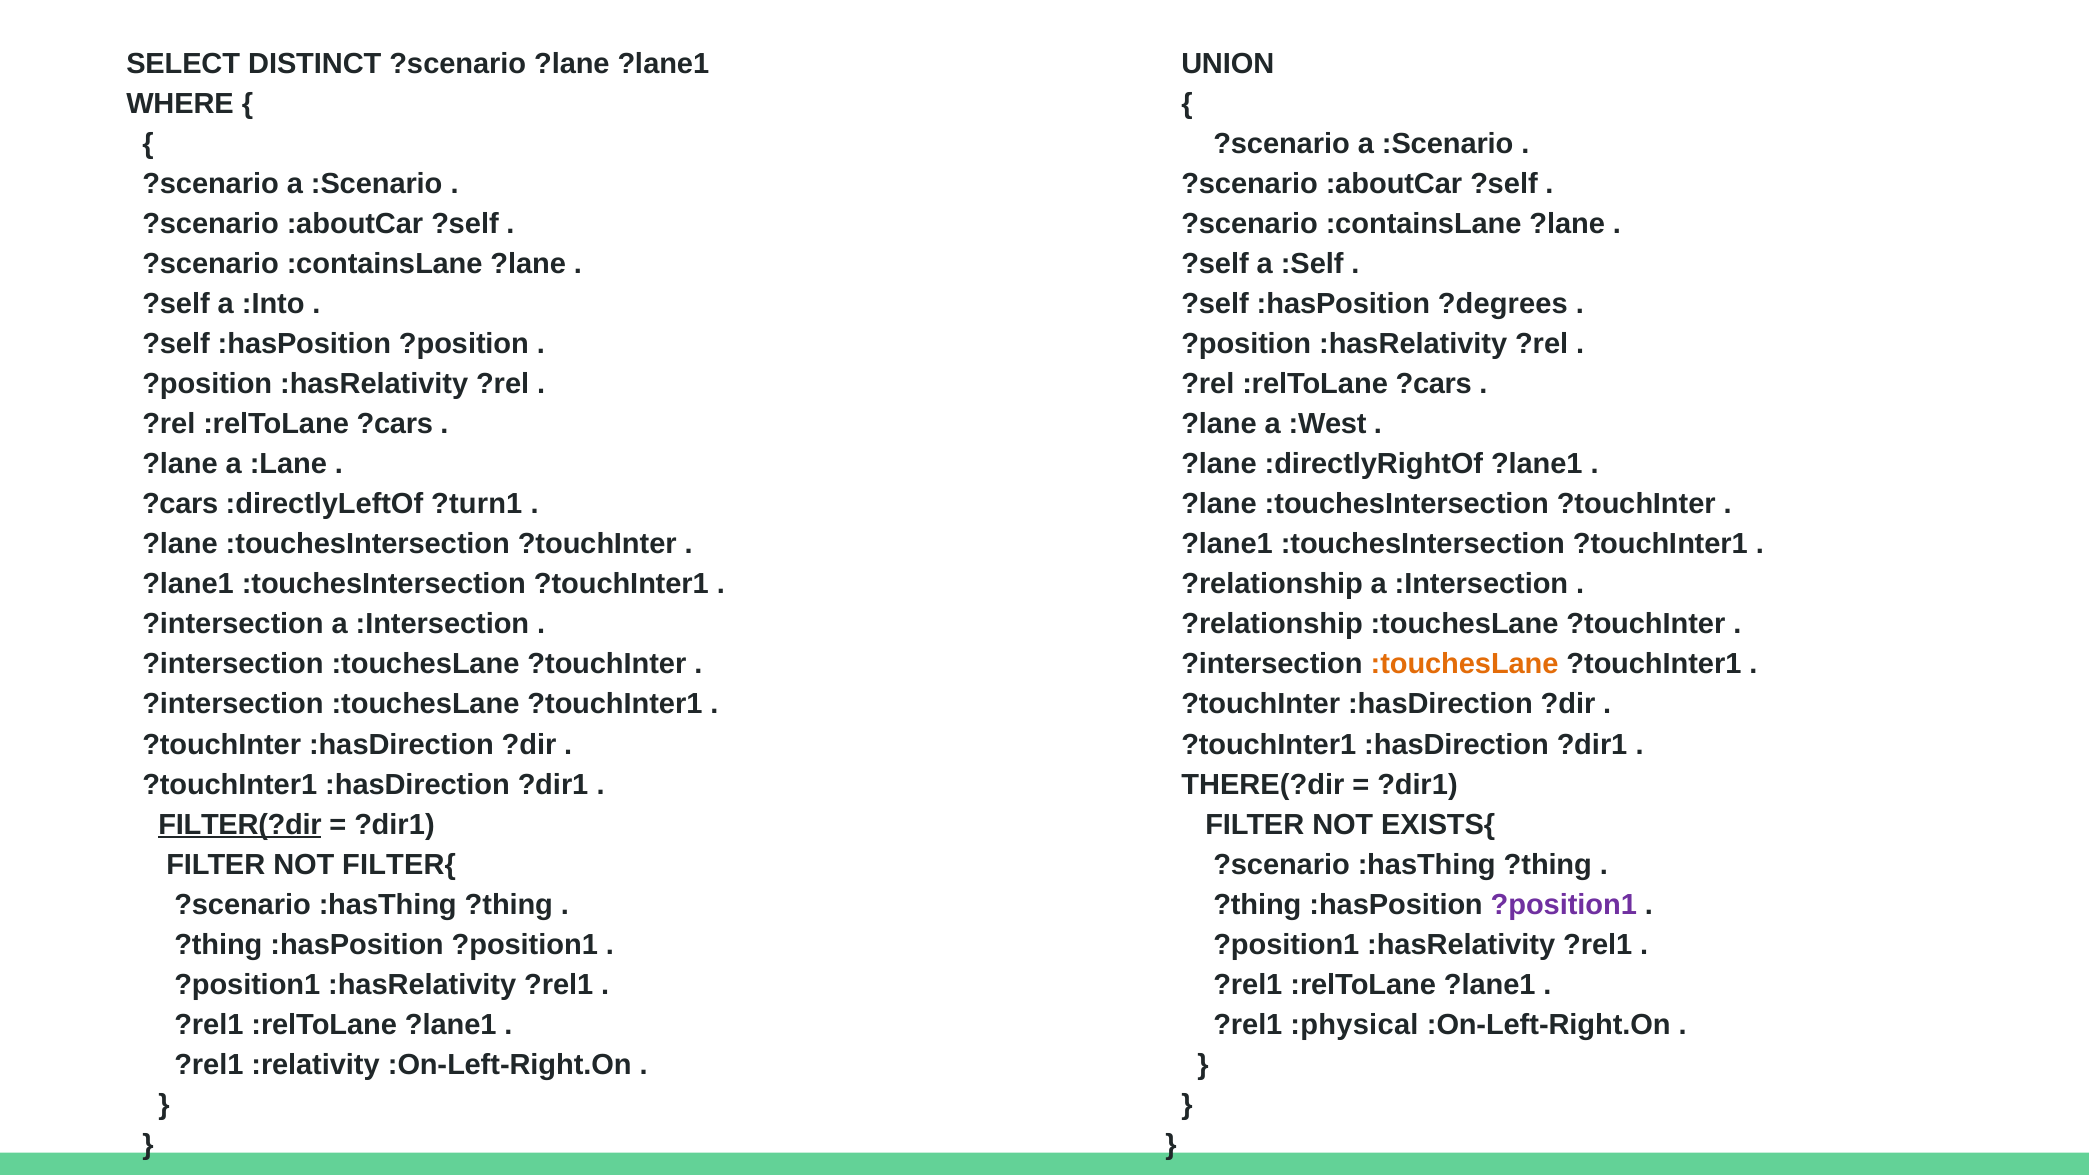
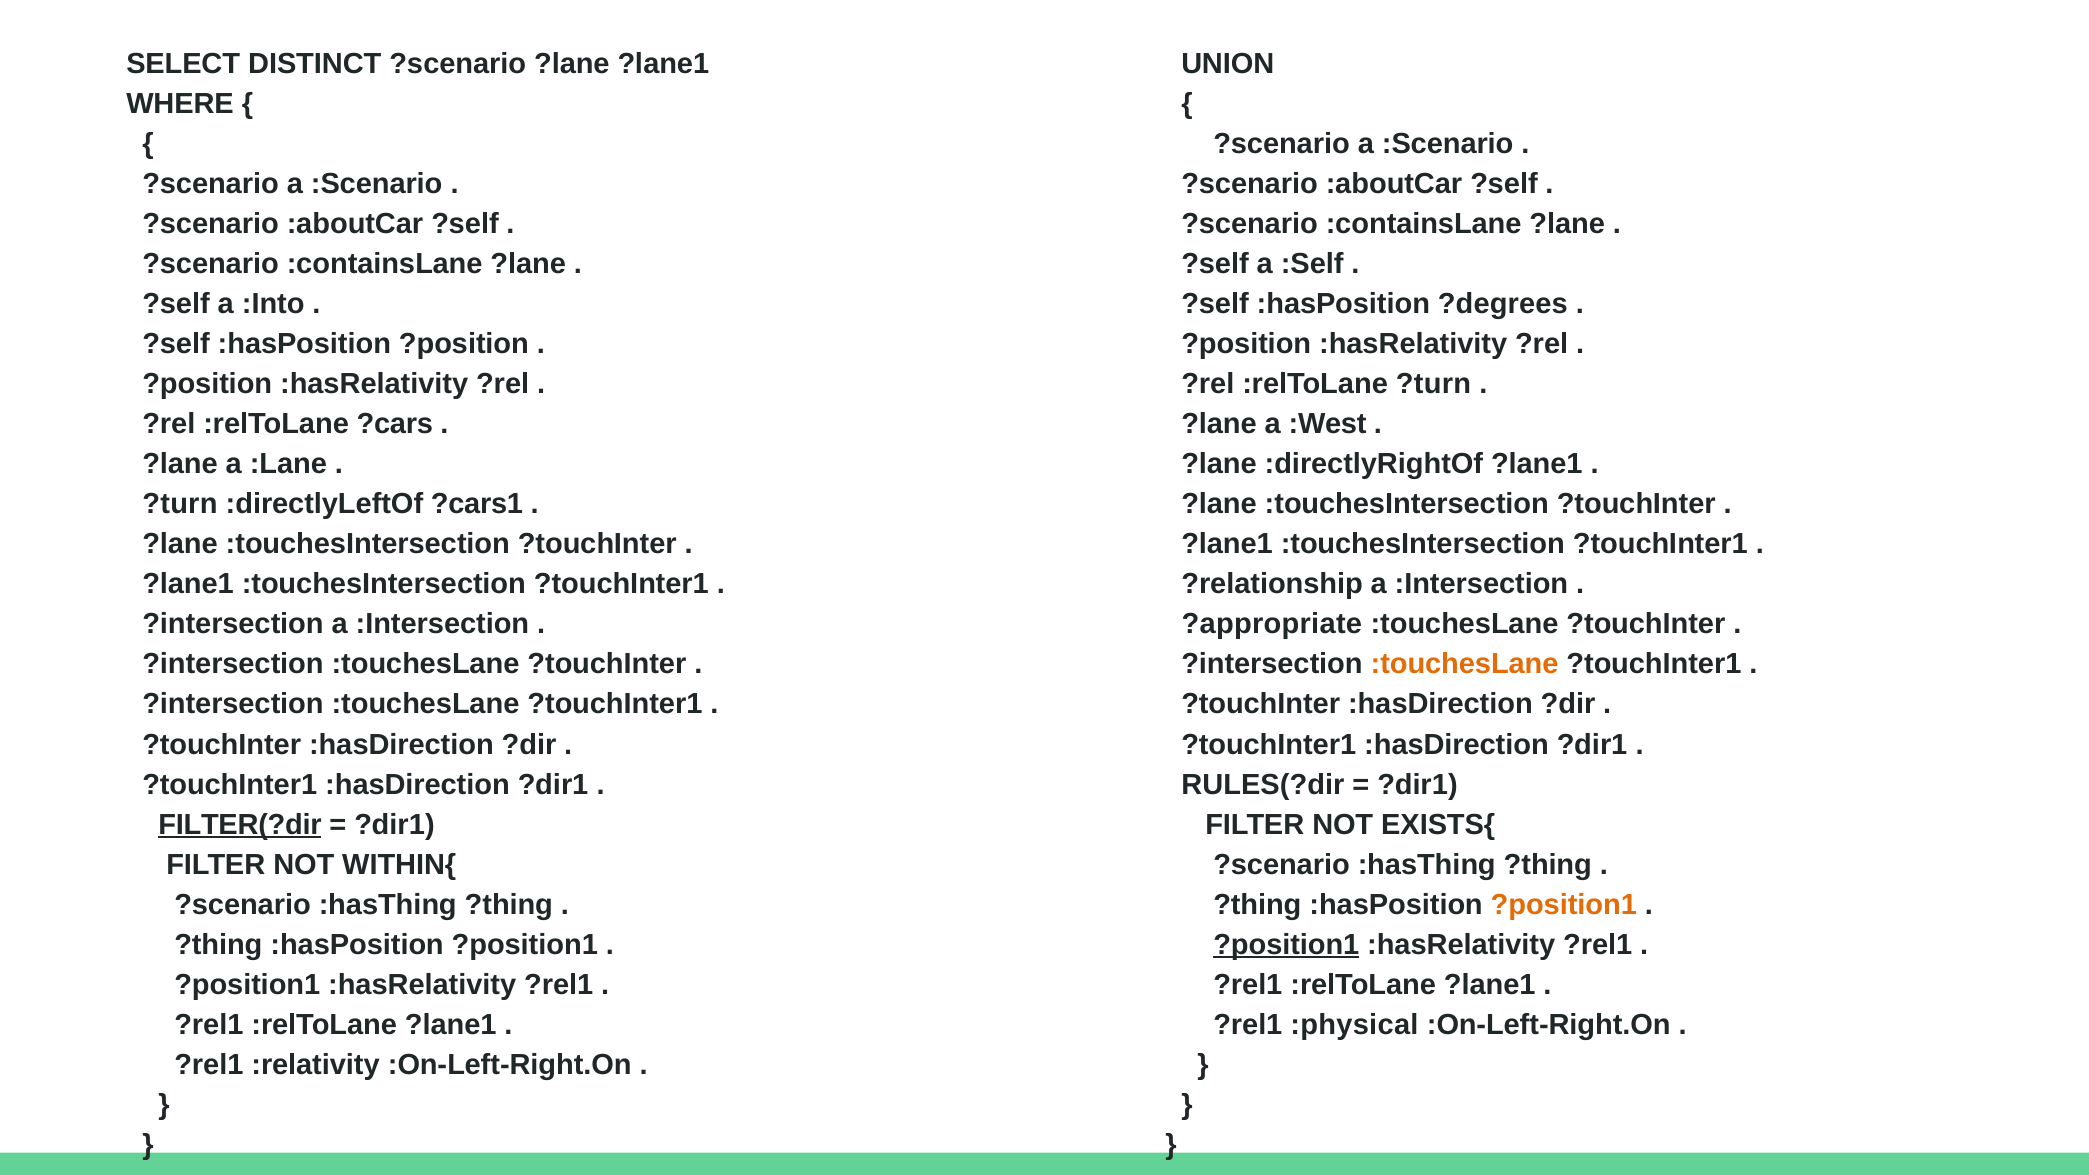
?cars: ?cars -> ?turn (1433, 384)
?cars: ?cars -> ?turn (180, 504)
?turn1: ?turn1 -> ?cars1 (477, 504)
?relationship: ?relationship -> ?appropriate (1272, 624)
THERE(?dir: THERE(?dir -> RULES(?dir (1263, 785)
FILTER{: FILTER{ -> WITHIN{ (399, 865)
?position1 colour: purple -> orange (1564, 905)
?position1 underline: none -> present (1286, 945)
